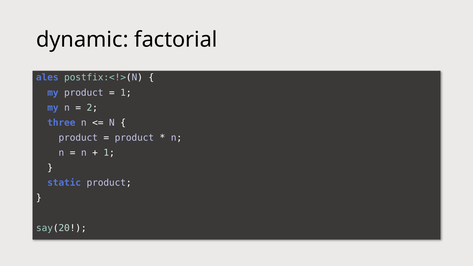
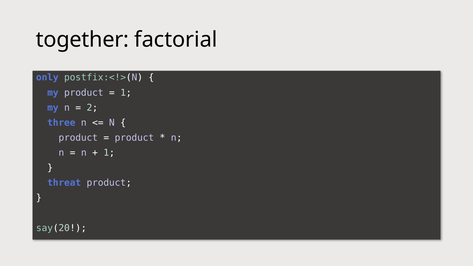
dynamic: dynamic -> together (82, 40)
ales: ales -> only (47, 78)
static: static -> threat (64, 183)
